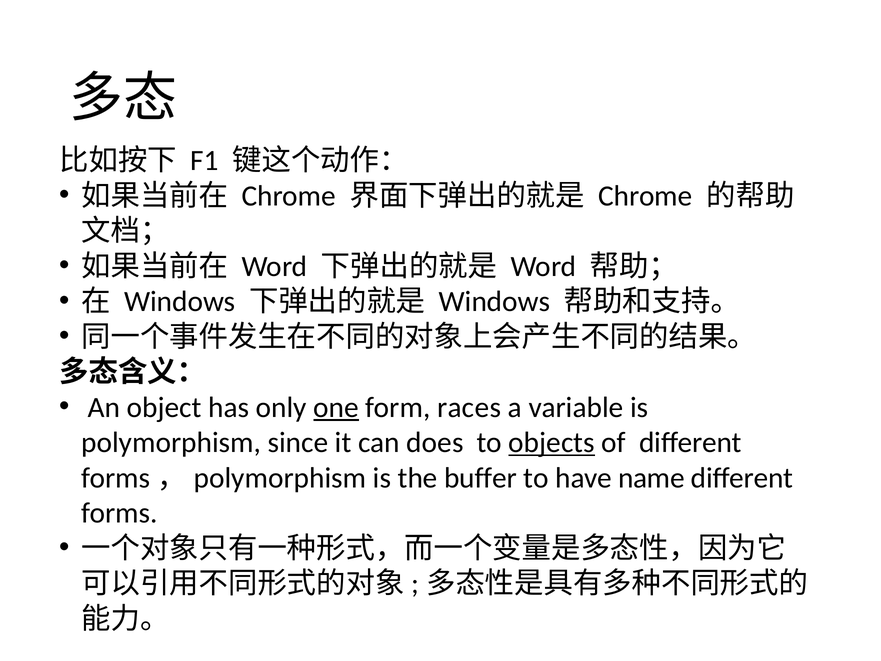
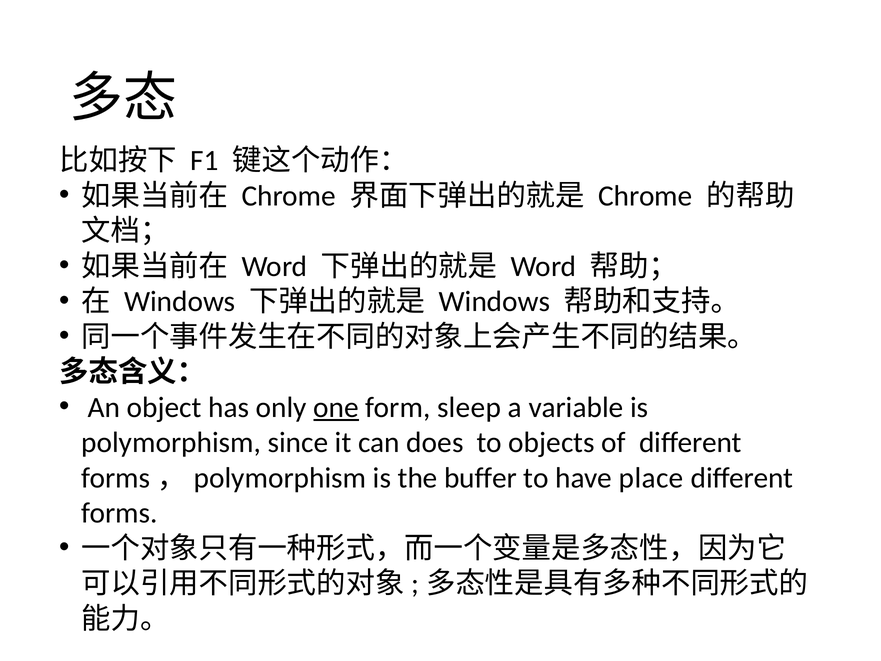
races: races -> sleep (469, 407)
objects underline: present -> none (552, 442)
name: name -> place (651, 478)
